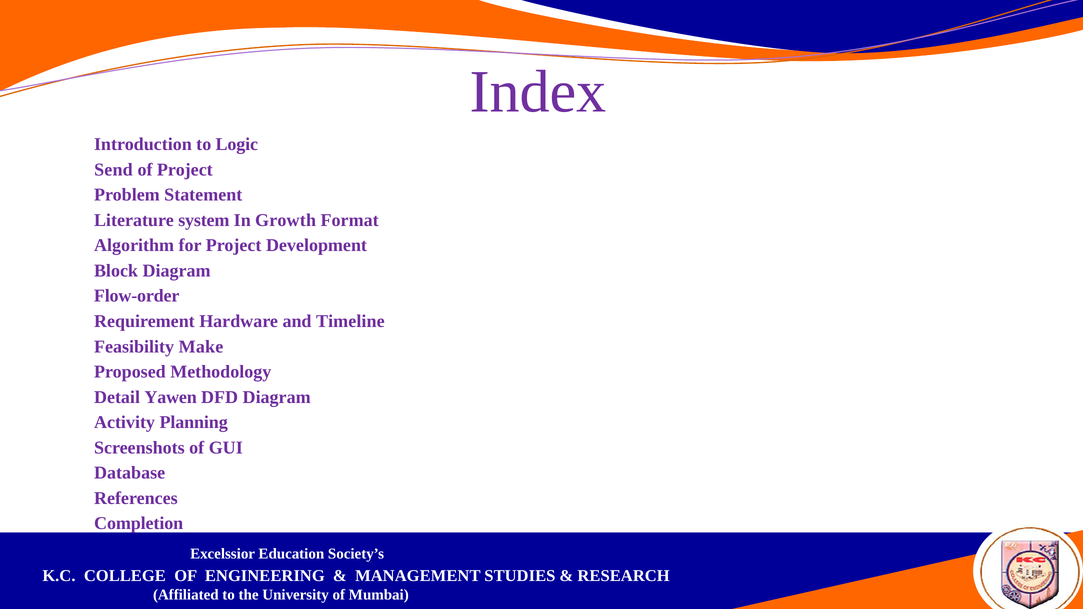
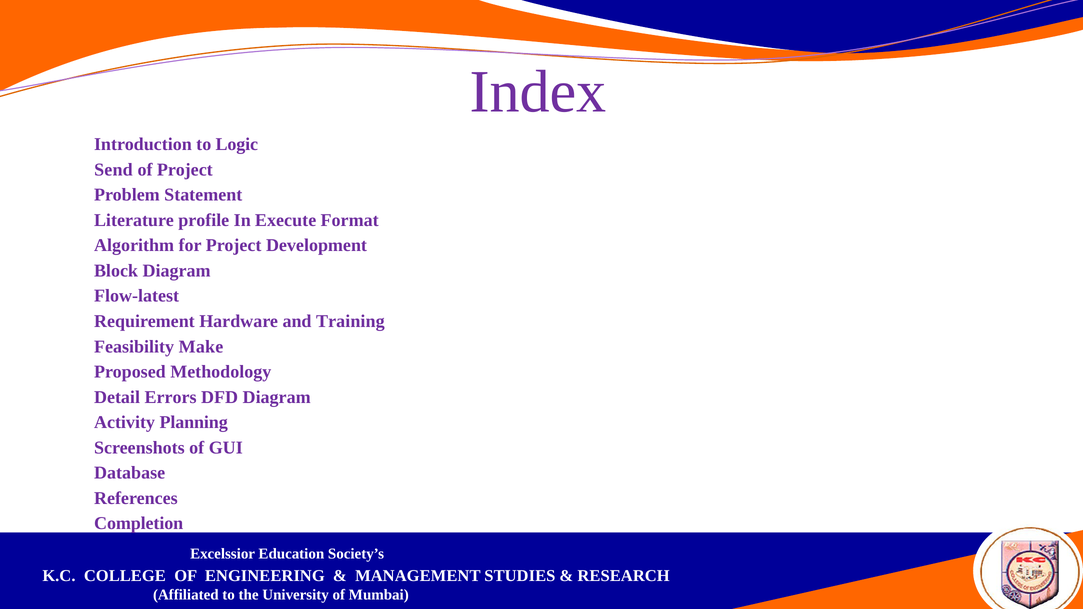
system: system -> profile (204, 220)
Growth: Growth -> Execute (286, 220)
Flow-order: Flow-order -> Flow-latest (137, 296)
Timeline: Timeline -> Training (350, 321)
Yawen: Yawen -> Errors (171, 397)
